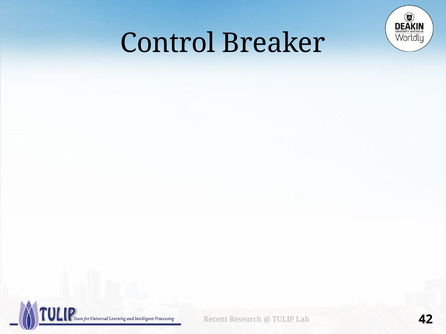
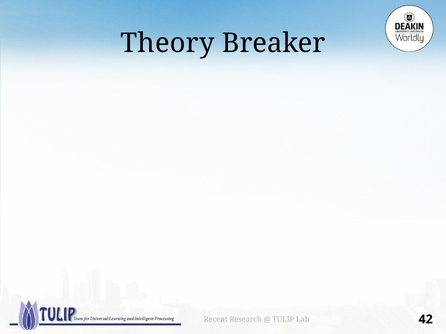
Control: Control -> Theory (167, 43)
